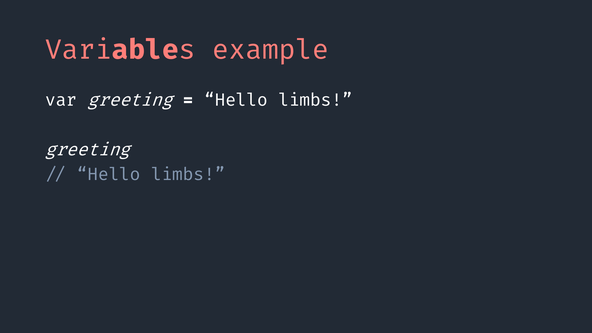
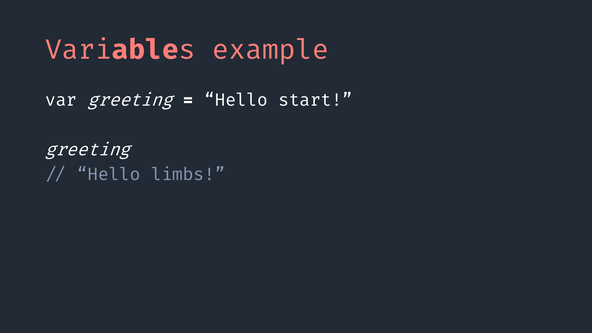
limbs: limbs -> start (316, 100)
